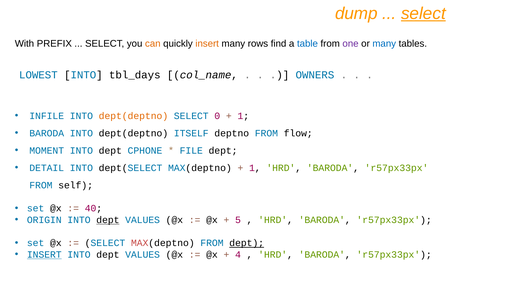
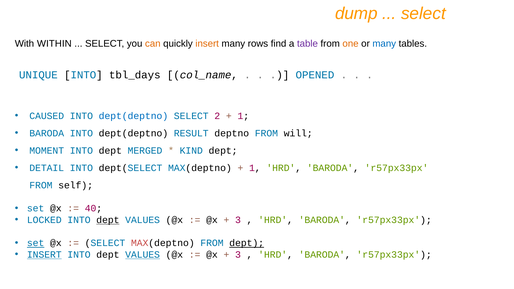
select underline: present -> none (423, 13)
PREFIX: PREFIX -> WITHIN (54, 44)
table colour: blue -> purple (307, 44)
one colour: purple -> orange (351, 44)
LOWEST: LOWEST -> UNIQUE (38, 75)
OWNERS: OWNERS -> OPENED (315, 75)
INFILE: INFILE -> CAUSED (47, 116)
dept(deptno colour: orange -> blue (133, 116)
0: 0 -> 2 (217, 116)
ITSELF: ITSELF -> RESULT (191, 133)
flow: flow -> will (298, 133)
CPHONE: CPHONE -> MERGED (145, 151)
FILE: FILE -> KIND (191, 151)
ORIGIN: ORIGIN -> LOCKED (44, 220)
5: 5 -> 3 (238, 220)
set underline: none -> present (36, 243)
VALUES underline: none -> present (143, 255)
4: 4 -> 3 (238, 255)
